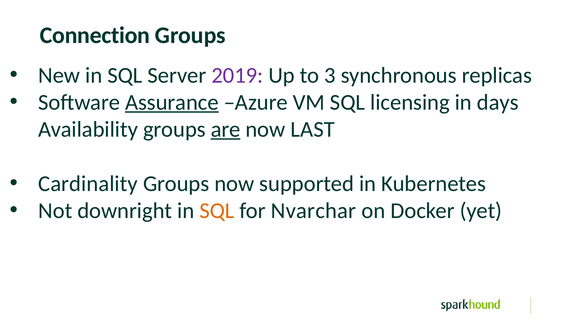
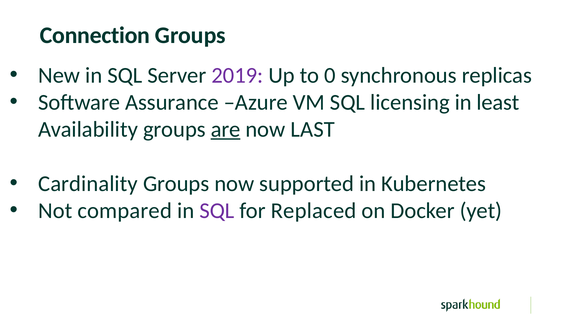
3: 3 -> 0 (330, 75)
Assurance underline: present -> none (172, 103)
days: days -> least (498, 103)
downright: downright -> compared (125, 211)
SQL colour: orange -> purple (217, 211)
Nvarchar: Nvarchar -> Replaced (314, 211)
